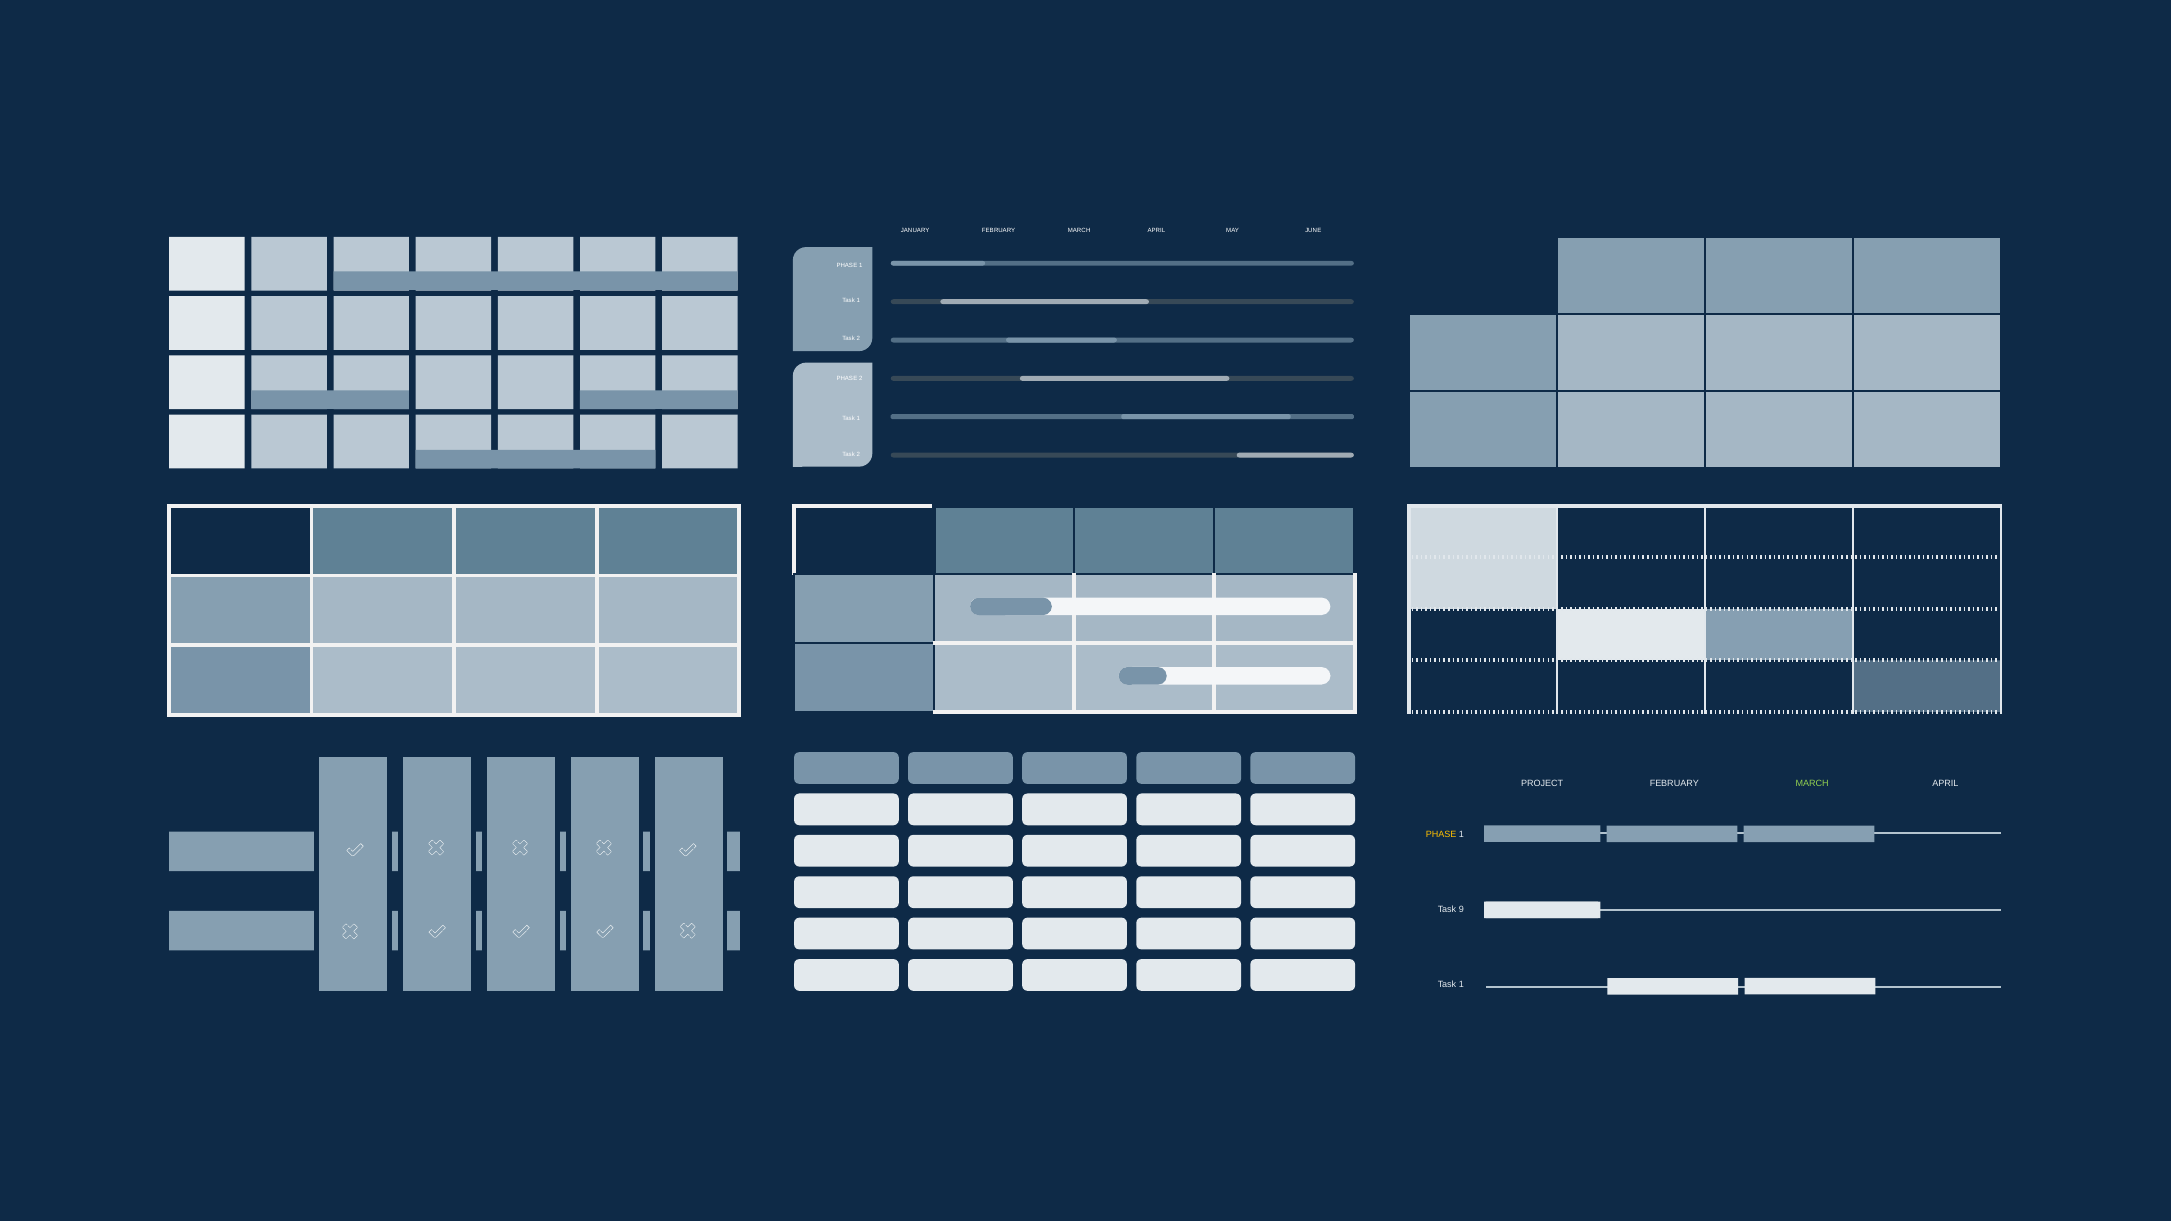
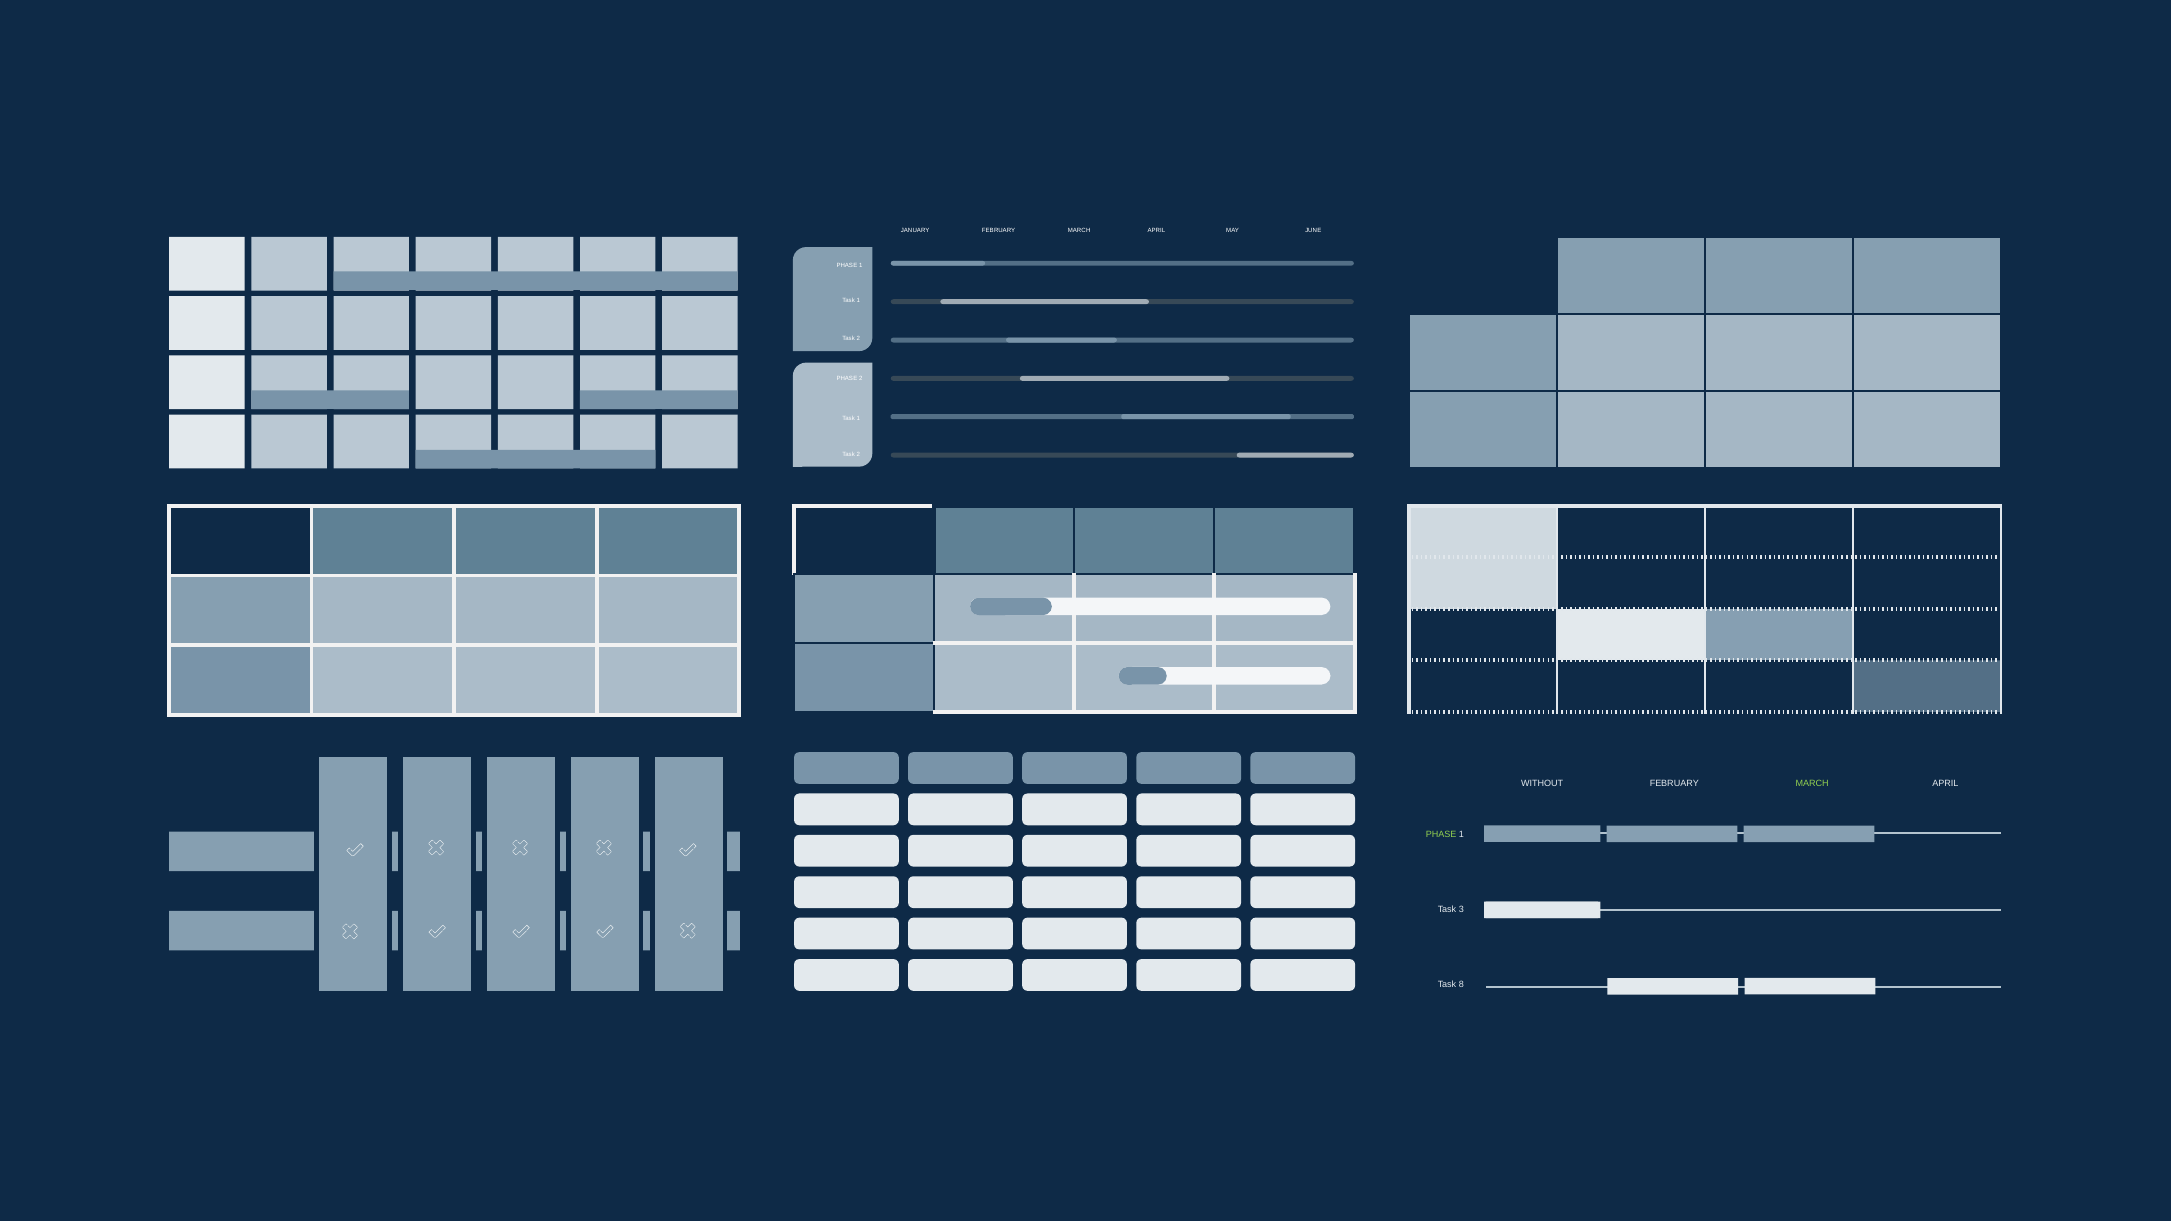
PROJECT: PROJECT -> WITHOUT (1542, 784)
PHASE colour: yellow -> light green (1441, 834)
9: 9 -> 3 (1461, 909)
1: 1 -> 8 (1461, 984)
